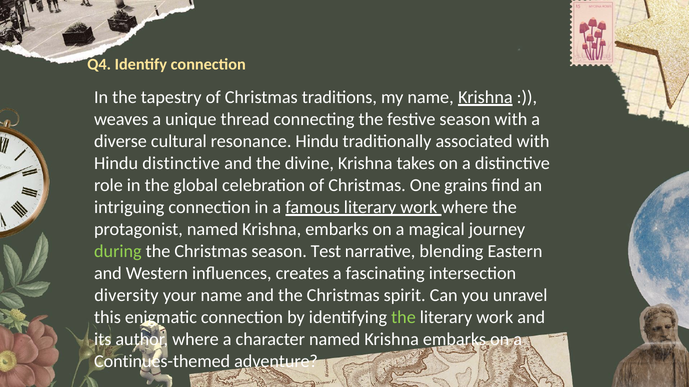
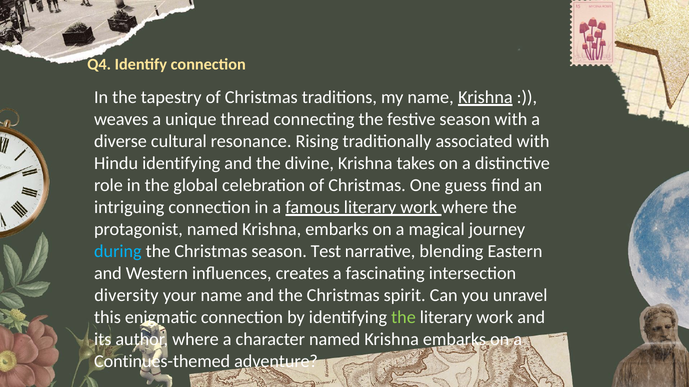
resonance Hindu: Hindu -> Rising (317, 141)
Hindu distinctive: distinctive -> identifying (181, 163)
grains: grains -> guess (466, 185)
during colour: light green -> light blue (118, 251)
